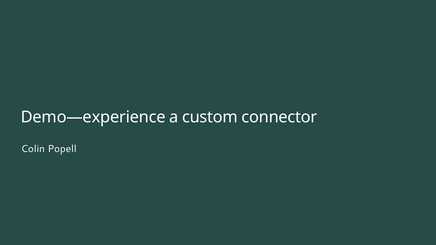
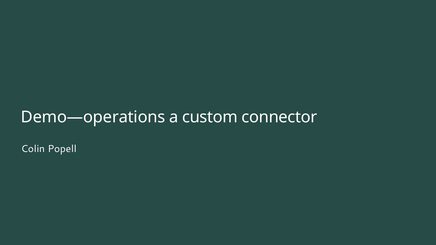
Demo—experience: Demo—experience -> Demo—operations (93, 117)
